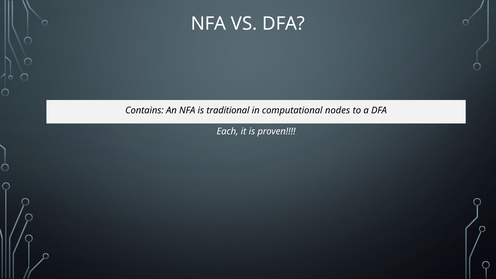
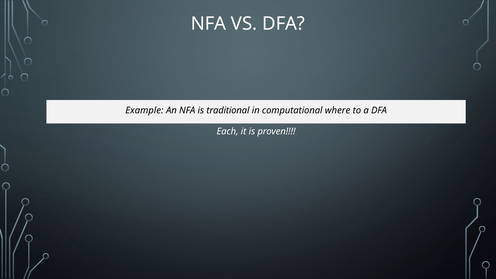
Contains: Contains -> Example (144, 110)
nodes: nodes -> where (338, 110)
